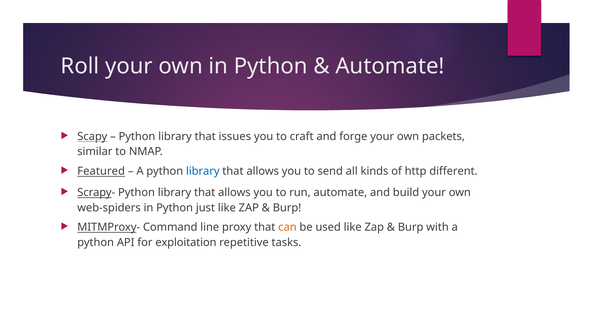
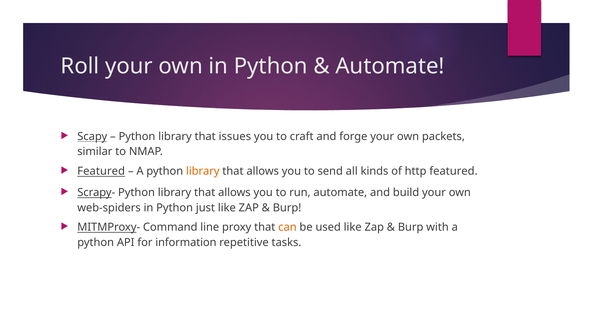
library colour: blue -> orange (203, 171)
http different: different -> featured (453, 171)
exploitation: exploitation -> information (186, 242)
